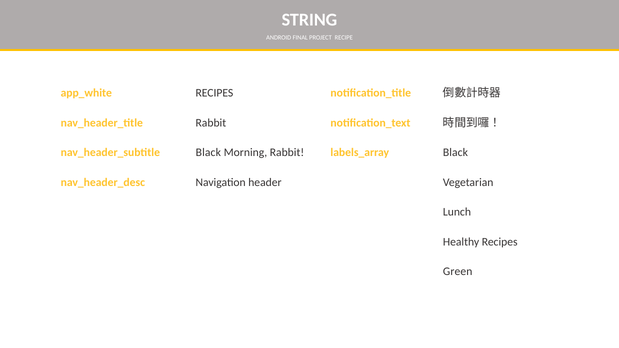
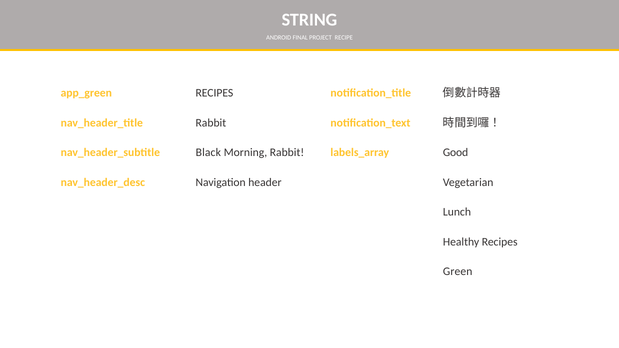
app_white: app_white -> app_green (86, 93)
labels_array Black: Black -> Good (456, 153)
